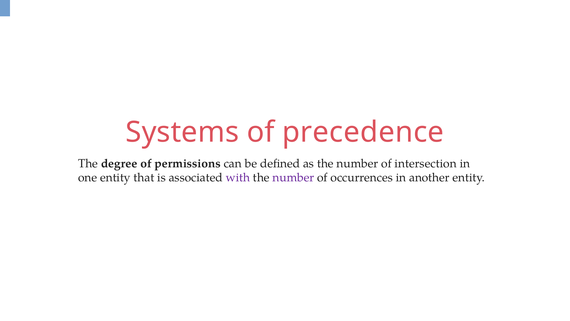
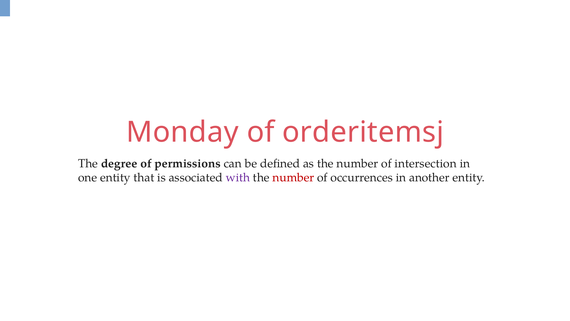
Systems: Systems -> Monday (182, 132)
precedence: precedence -> orderitemsj (363, 132)
number colour: purple -> red (293, 177)
